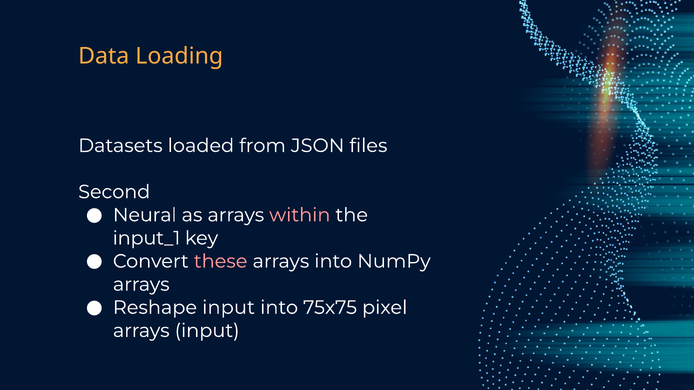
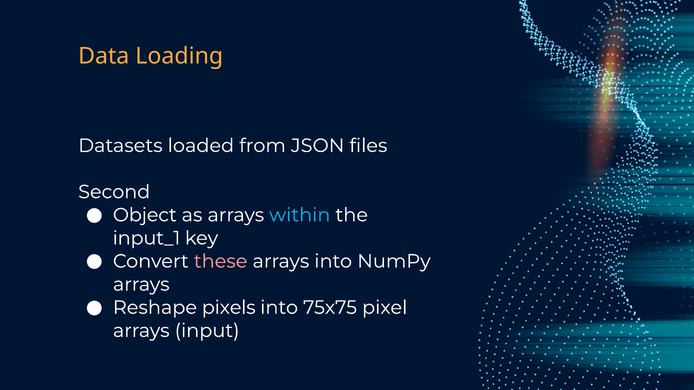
Neural: Neural -> Object (145, 215)
within colour: pink -> light blue (300, 215)
Reshape input: input -> pixels (229, 308)
